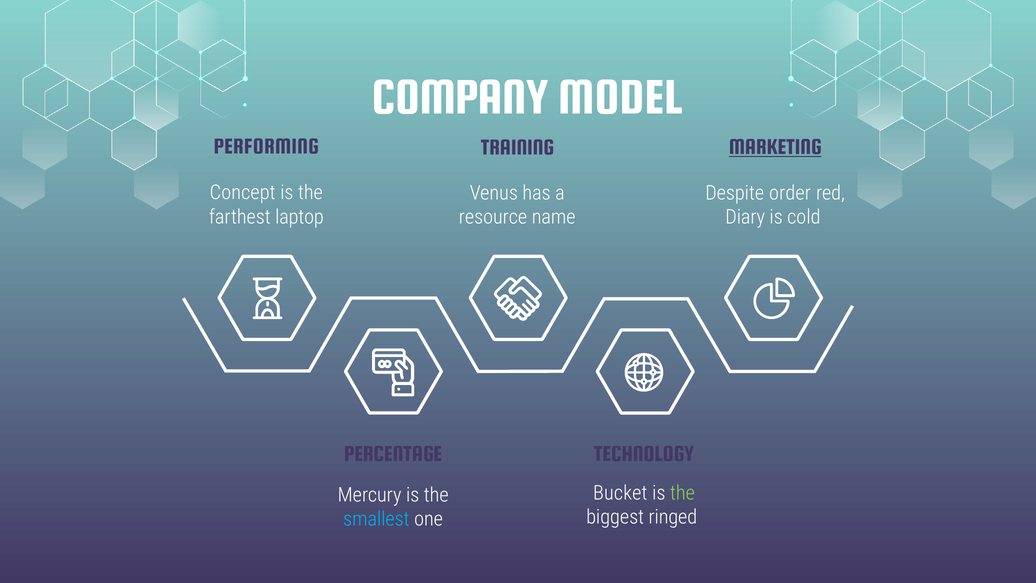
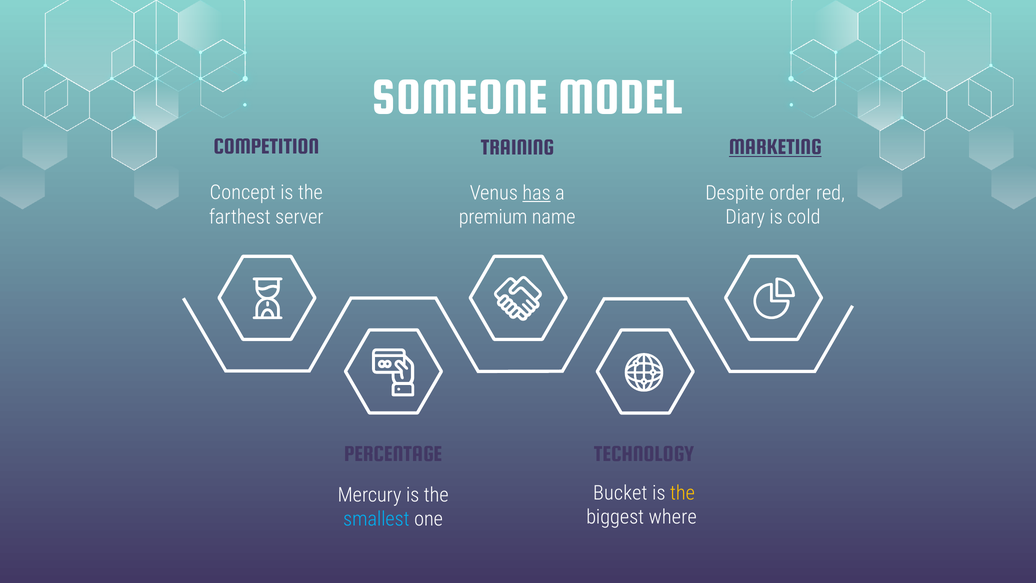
COMPANY: COMPANY -> SOMEONE (460, 97)
PERFORMING: PERFORMING -> COMPETITION (266, 146)
has underline: none -> present (537, 193)
laptop: laptop -> server (299, 217)
resource: resource -> premium (493, 217)
the colour: light green -> yellow (682, 493)
ringed: ringed -> where (673, 517)
